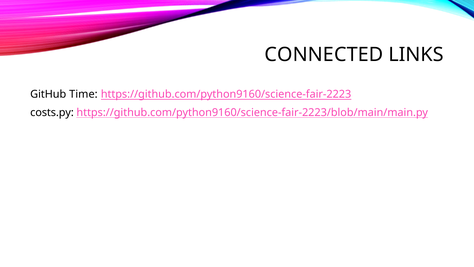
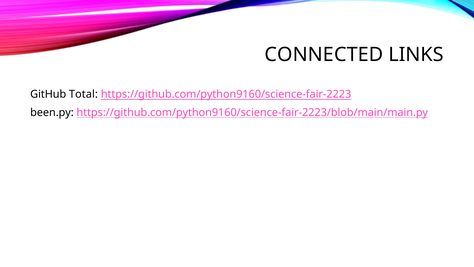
Time: Time -> Total (83, 94)
costs.py: costs.py -> been.py (52, 112)
